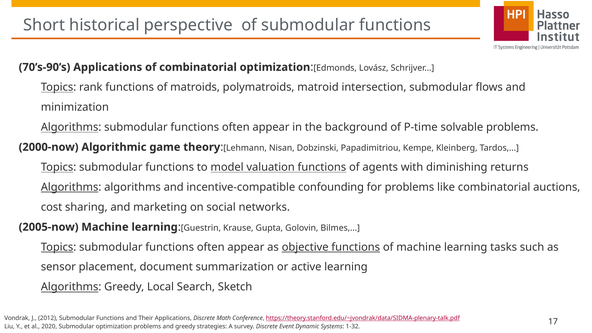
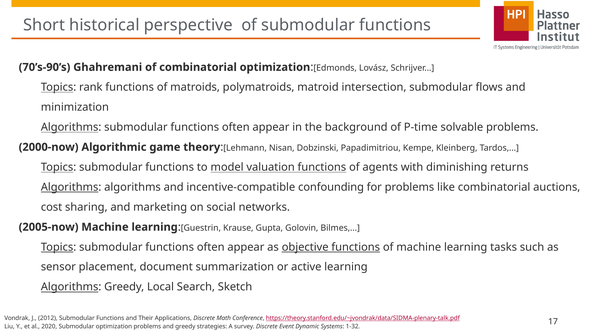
70’s-90’s Applications: Applications -> Ghahremani (108, 67)
